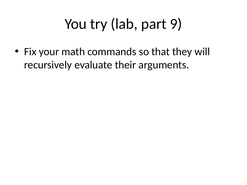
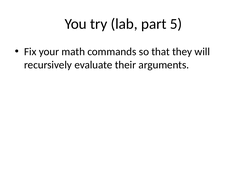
9: 9 -> 5 (176, 24)
